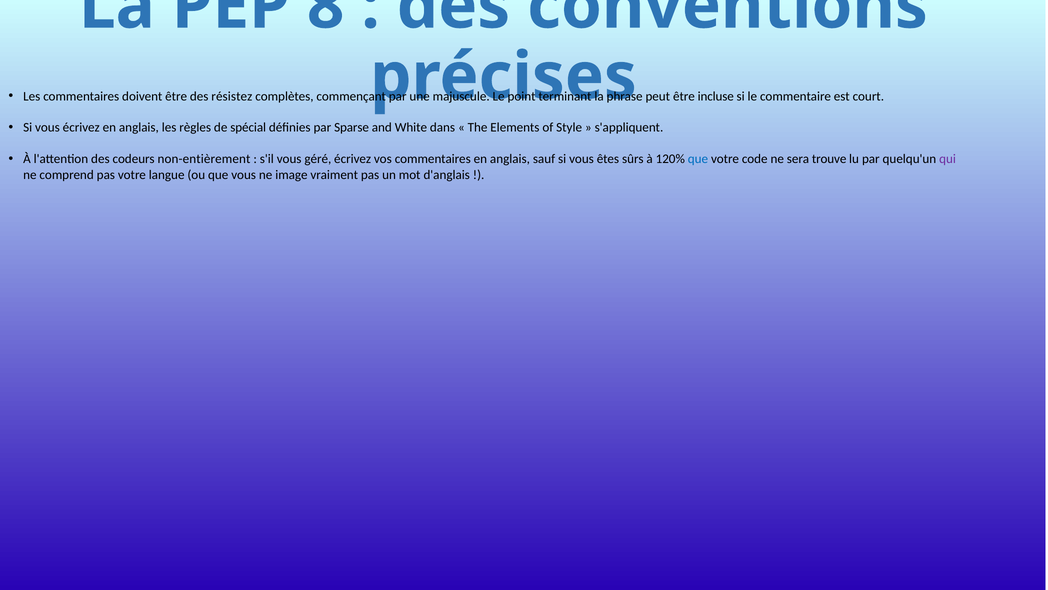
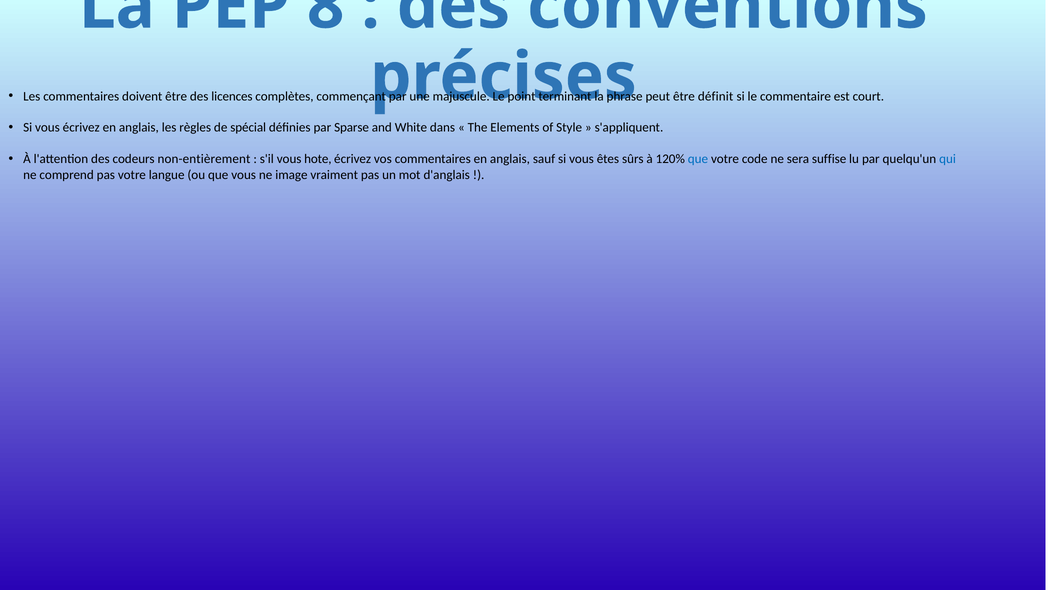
résistez: résistez -> licences (232, 96)
incluse: incluse -> définit (716, 96)
géré: géré -> hote (318, 159)
trouve: trouve -> suffise (829, 159)
qui colour: purple -> blue (948, 159)
